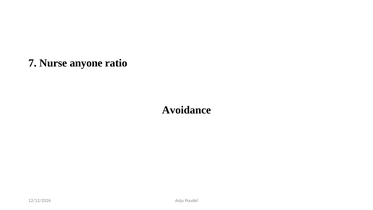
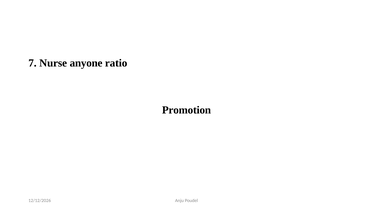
Avoidance: Avoidance -> Promotion (187, 110)
